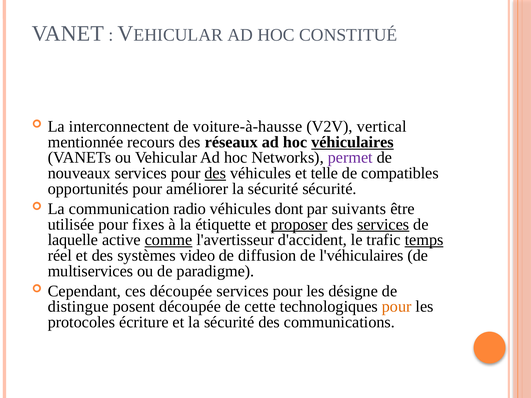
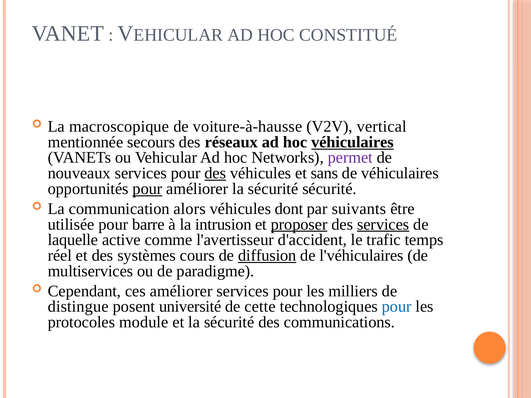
interconnectent: interconnectent -> macroscopique (119, 127)
recours: recours -> secours (151, 142)
telle: telle -> sans (325, 173)
de compatibles: compatibles -> véhiculaires (400, 173)
pour underline: none -> present (147, 189)
radio: radio -> alors (190, 209)
fixes: fixes -> barre (148, 224)
étiquette: étiquette -> intrusion (223, 224)
comme underline: present -> none (169, 240)
temps underline: present -> none (424, 240)
video: video -> cours (197, 256)
diffusion underline: none -> present (267, 256)
ces découpée: découpée -> améliorer (181, 291)
désigne: désigne -> milliers (353, 291)
posent découpée: découpée -> université (190, 307)
pour colour: orange -> blue (397, 307)
écriture: écriture -> module (144, 322)
